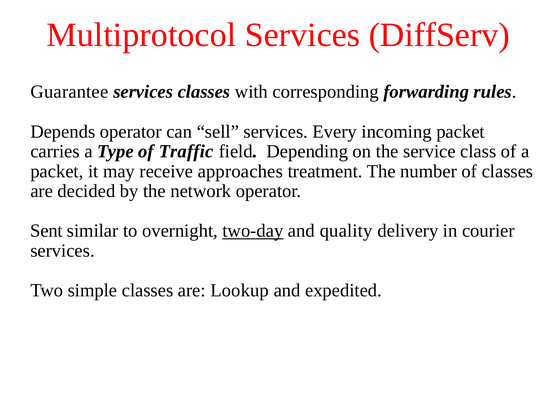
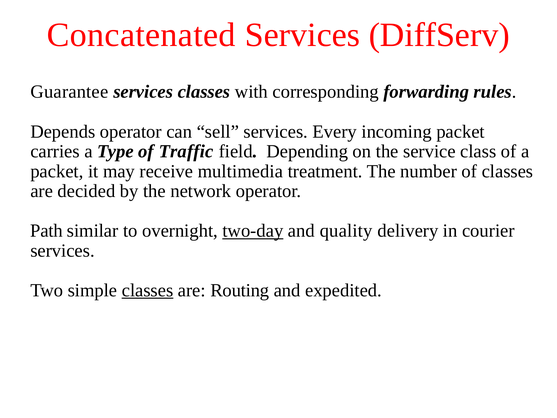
Multiprotocol: Multiprotocol -> Concatenated (141, 35)
approaches: approaches -> multimedia (240, 171)
Sent: Sent -> Path (46, 231)
classes underline: none -> present (148, 290)
Lookup: Lookup -> Routing (240, 290)
